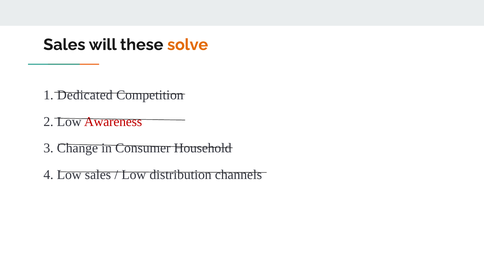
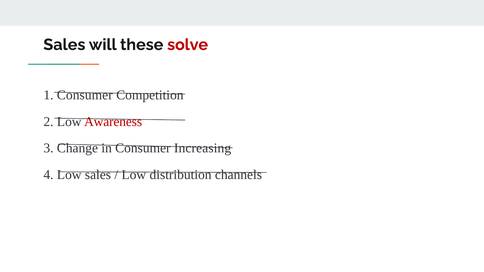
solve colour: orange -> red (188, 45)
1 Dedicated: Dedicated -> Consumer (85, 95)
Household: Household -> Increasing (203, 148)
